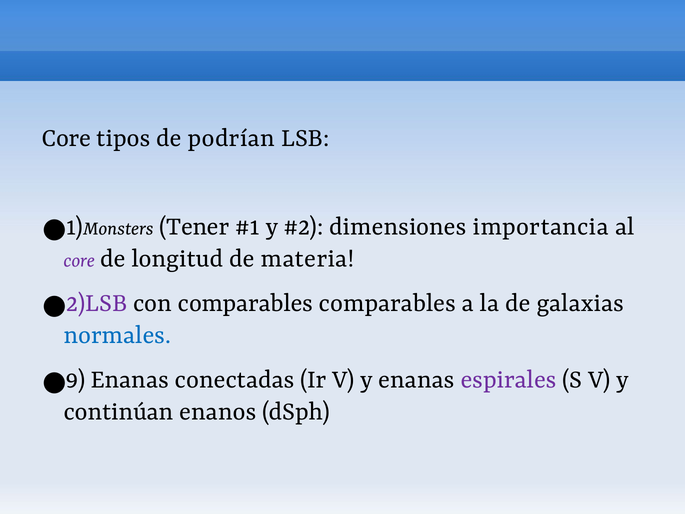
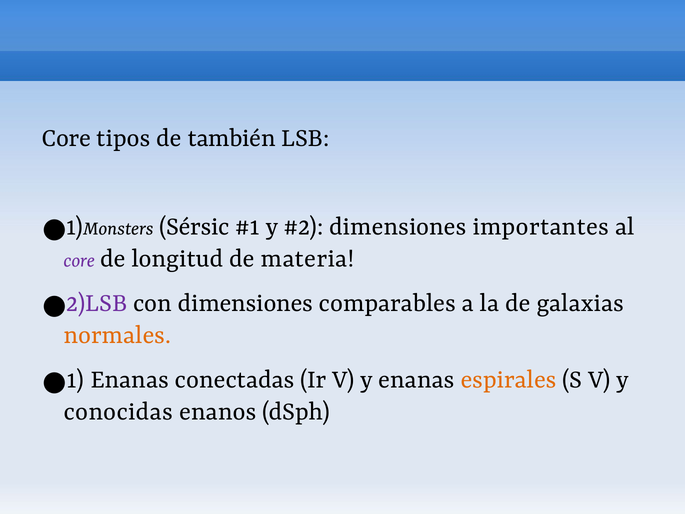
podrían: podrían -> también (232, 137)
Tener: Tener -> Sérsic (194, 226)
importancia: importancia -> importantes (541, 226)
con comparables: comparables -> dimensiones (246, 302)
normales colour: blue -> orange (117, 334)
9: 9 -> 1 (75, 378)
espirales colour: purple -> orange (509, 378)
continúan: continúan -> conocidas (118, 410)
